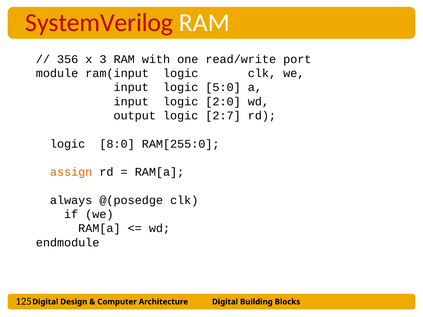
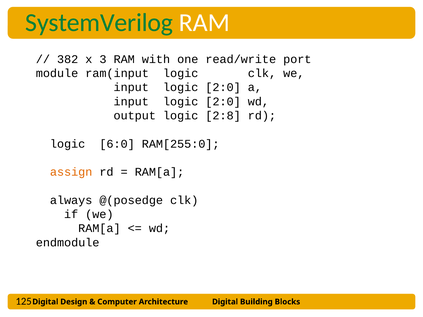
SystemVerilog colour: red -> green (99, 23)
356: 356 -> 382 (68, 59)
5:0: 5:0 -> 2:0 (223, 87)
2:7: 2:7 -> 2:8 (223, 116)
8:0: 8:0 -> 6:0 (117, 144)
